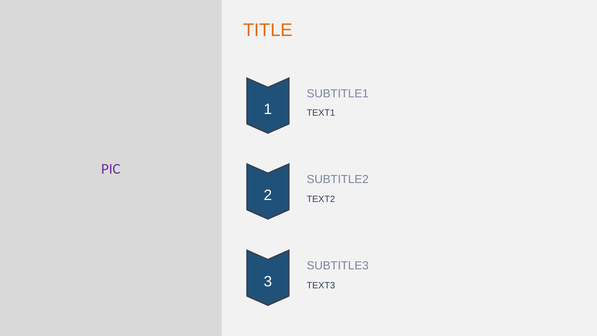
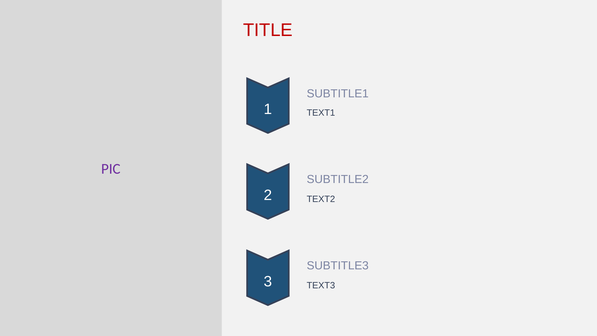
TITLE colour: orange -> red (268, 30)
